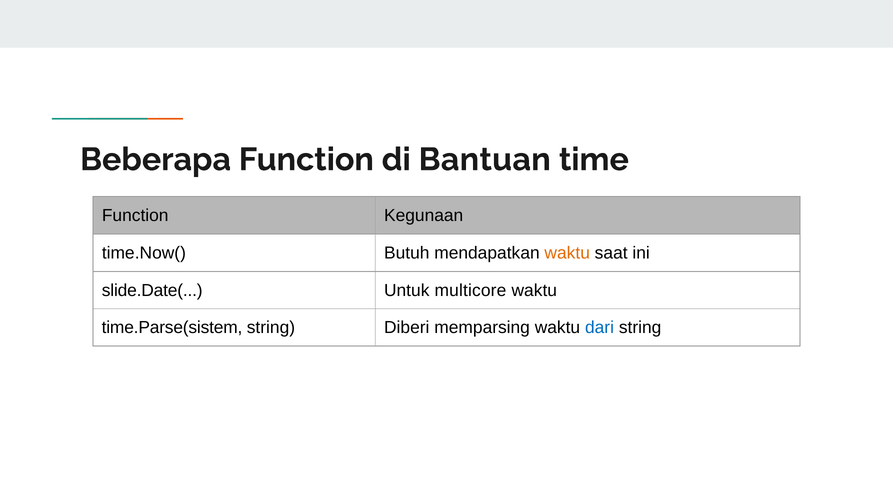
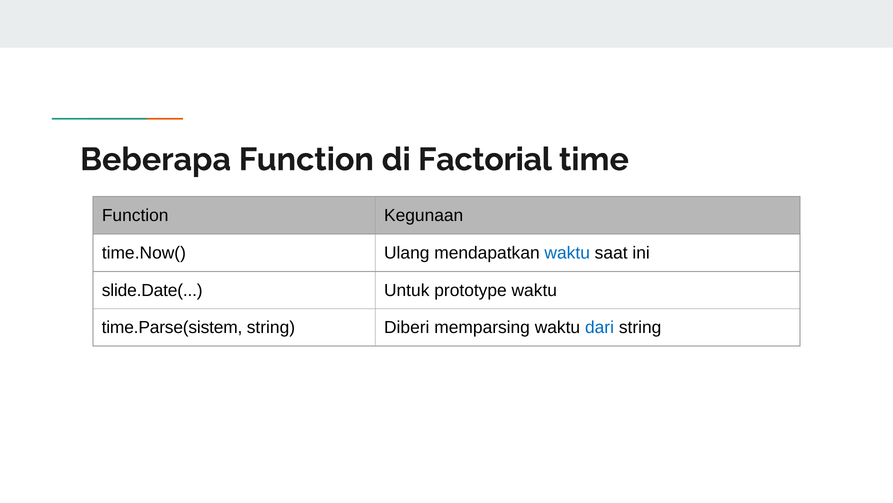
Bantuan: Bantuan -> Factorial (485, 159)
Butuh: Butuh -> Ulang (407, 253)
waktu colour: orange -> blue (567, 253)
multicore: multicore -> prototype (471, 290)
